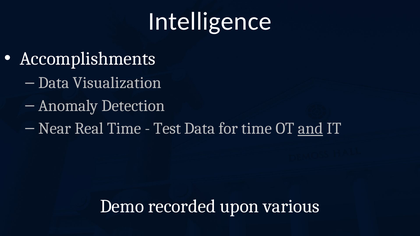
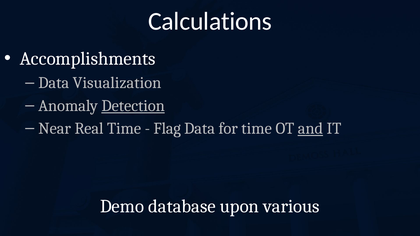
Intelligence: Intelligence -> Calculations (210, 21)
Detection underline: none -> present (133, 106)
Test: Test -> Flag (167, 129)
recorded: recorded -> database (182, 207)
